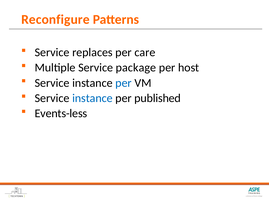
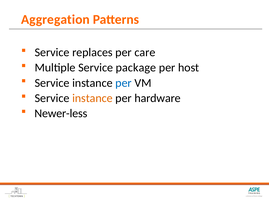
Reconfigure: Reconfigure -> Aggregation (55, 19)
instance colour: blue -> orange (92, 99)
published: published -> hardware (158, 99)
Events-less: Events-less -> Newer-less (61, 114)
